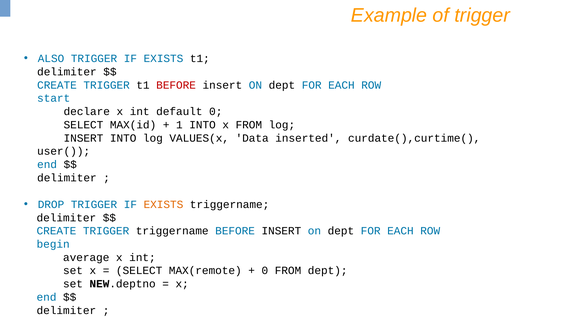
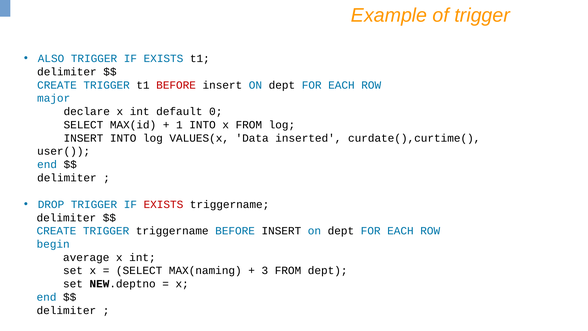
start: start -> major (54, 98)
EXISTS colour: orange -> red (163, 204)
MAX(remote: MAX(remote -> MAX(naming (205, 270)
0: 0 -> 3 (265, 270)
